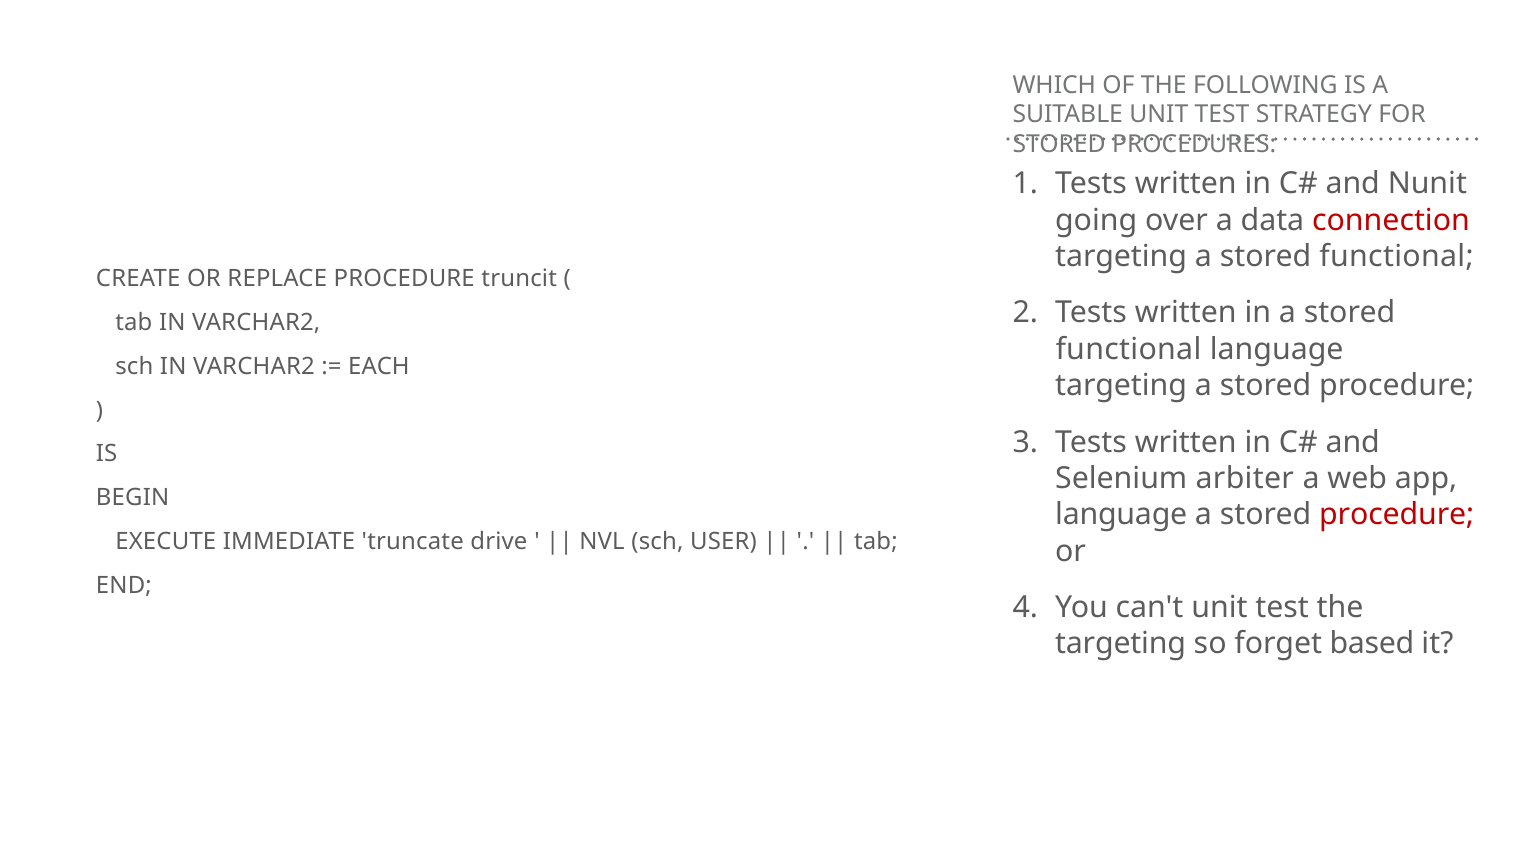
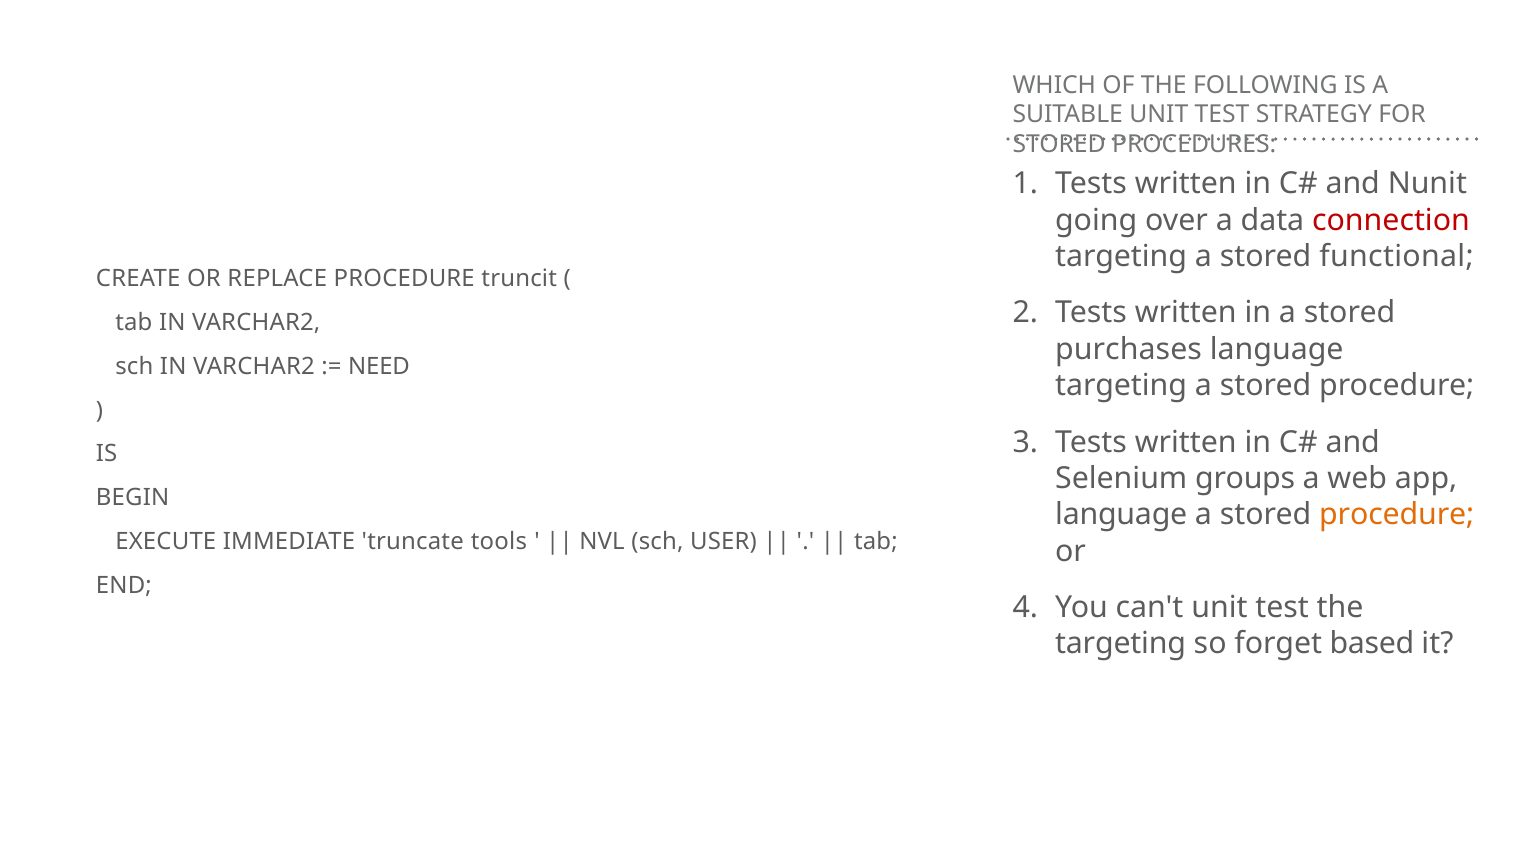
functional: functional -> purchases (1129, 349)
EACH: EACH -> NEED (379, 366)
arbiter: arbiter -> groups (1245, 478)
procedure colour: red -> orange (1397, 515)
drive: drive -> tools (499, 542)
